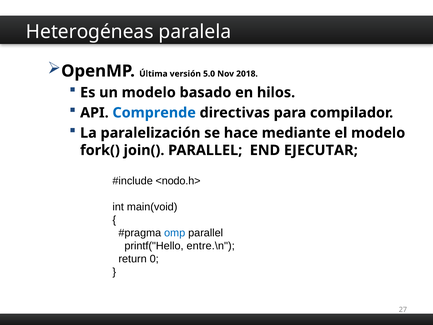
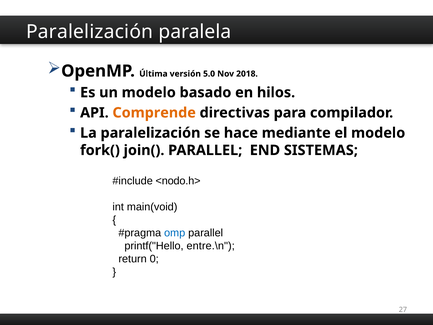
Heterogéneas: Heterogéneas -> Paralelización (90, 32)
Comprende colour: blue -> orange (154, 113)
EJECUTAR: EJECUTAR -> SISTEMAS (321, 150)
